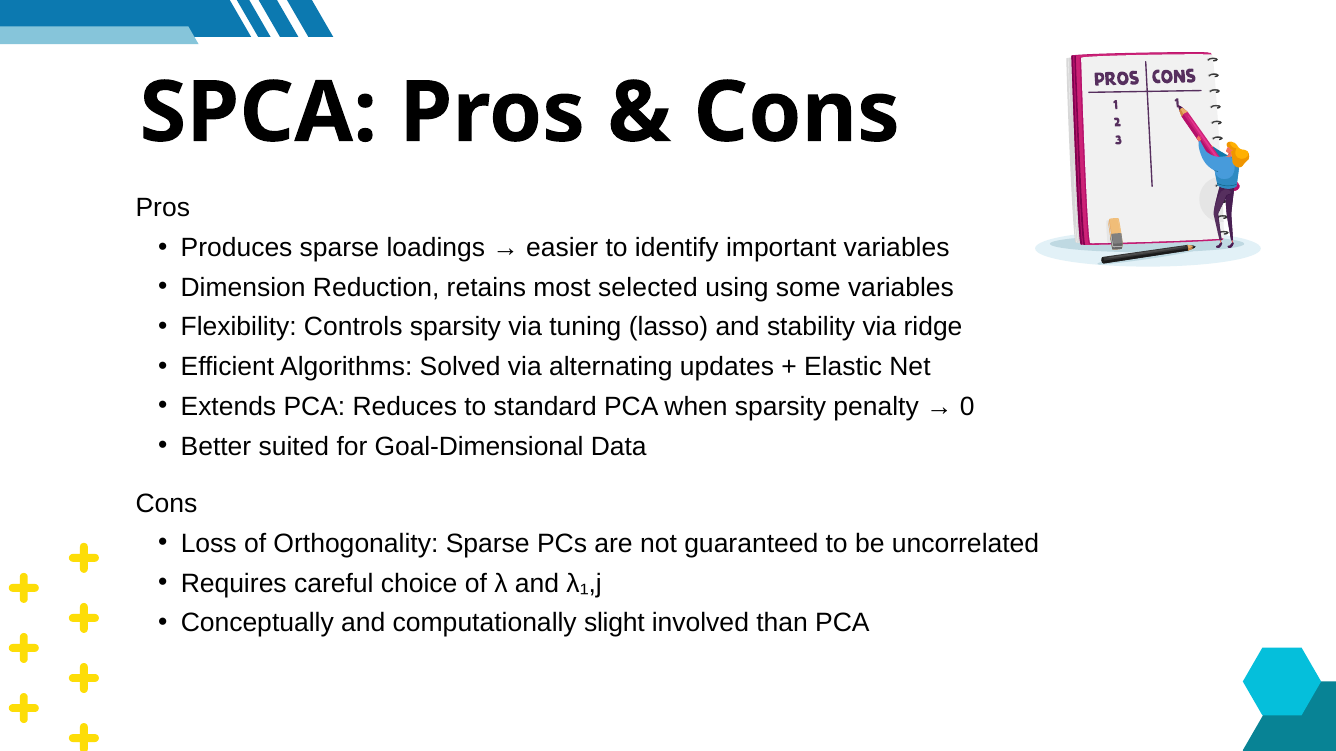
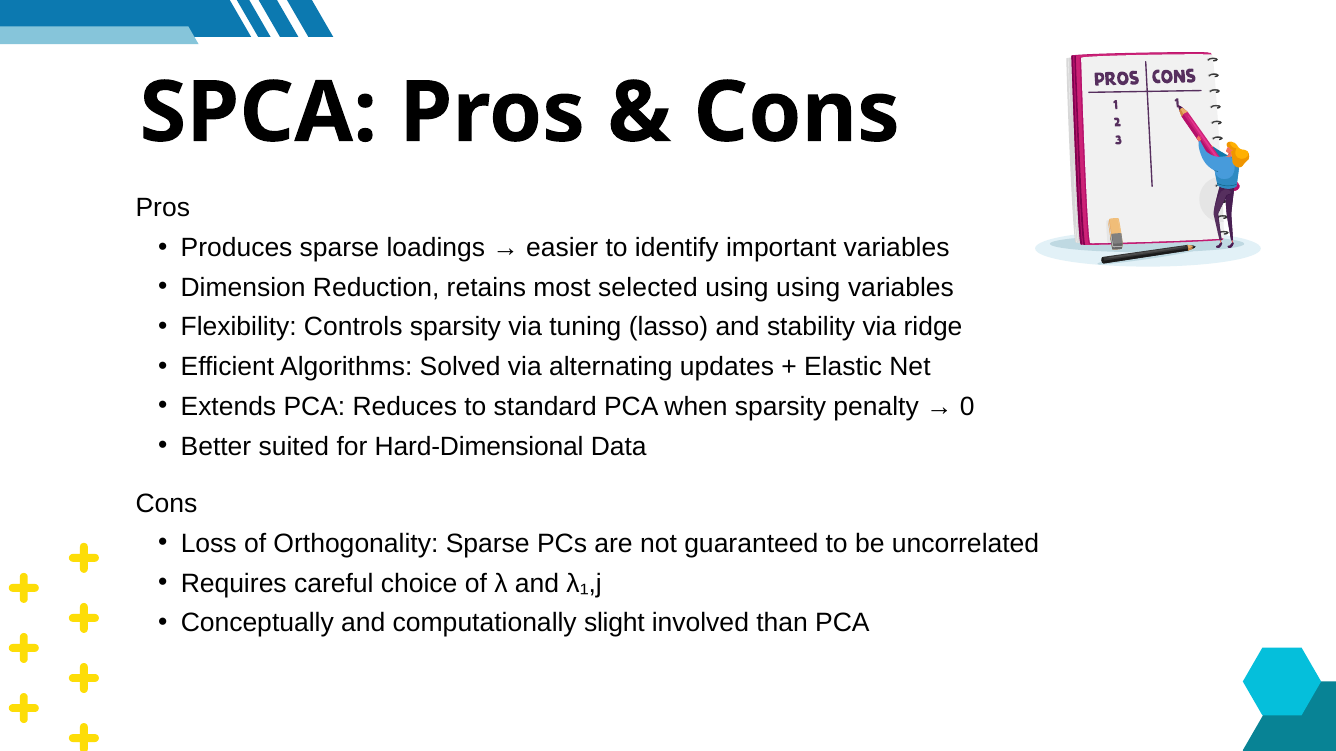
using some: some -> using (808, 288)
Goal-Dimensional: Goal-Dimensional -> Hard-Dimensional (479, 447)
